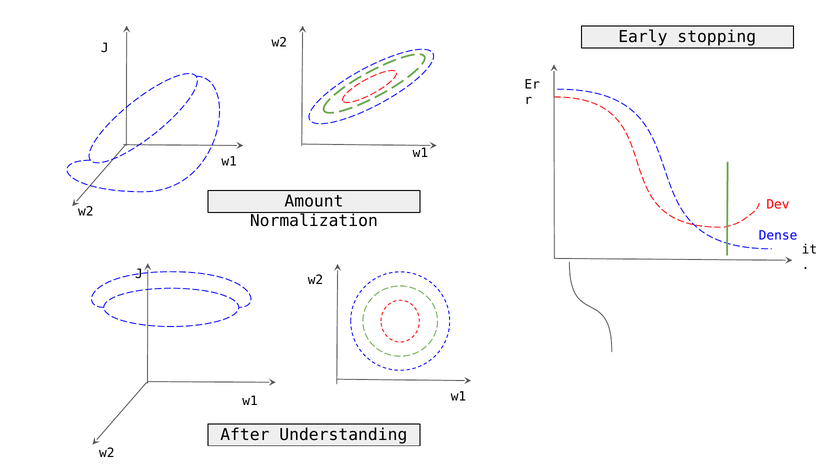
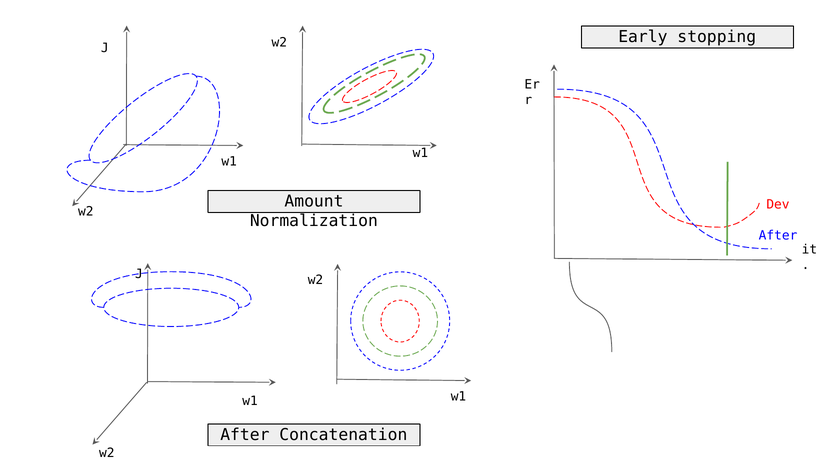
Dense: Dense -> After (778, 235)
Understanding: Understanding -> Concatenation (343, 434)
